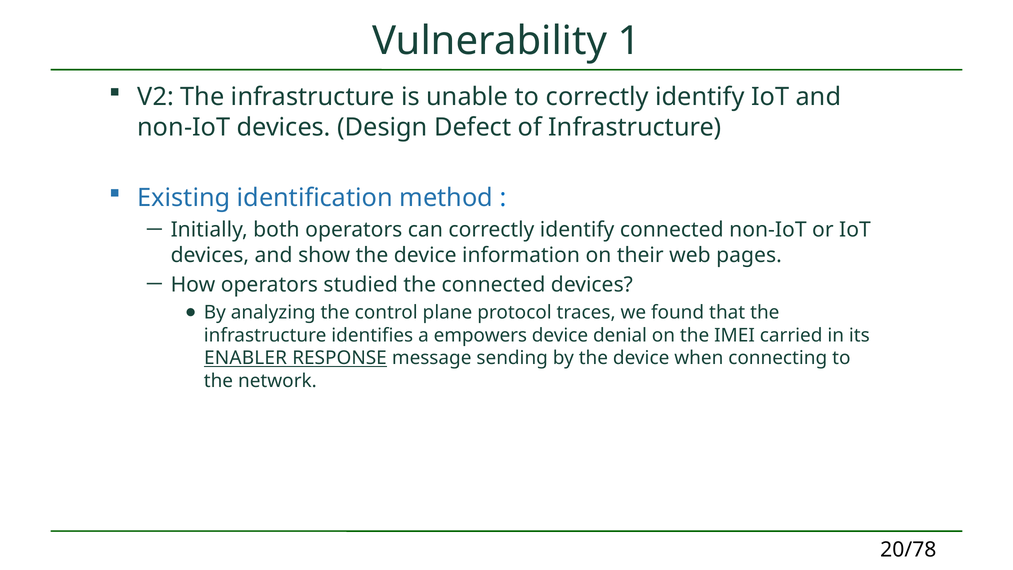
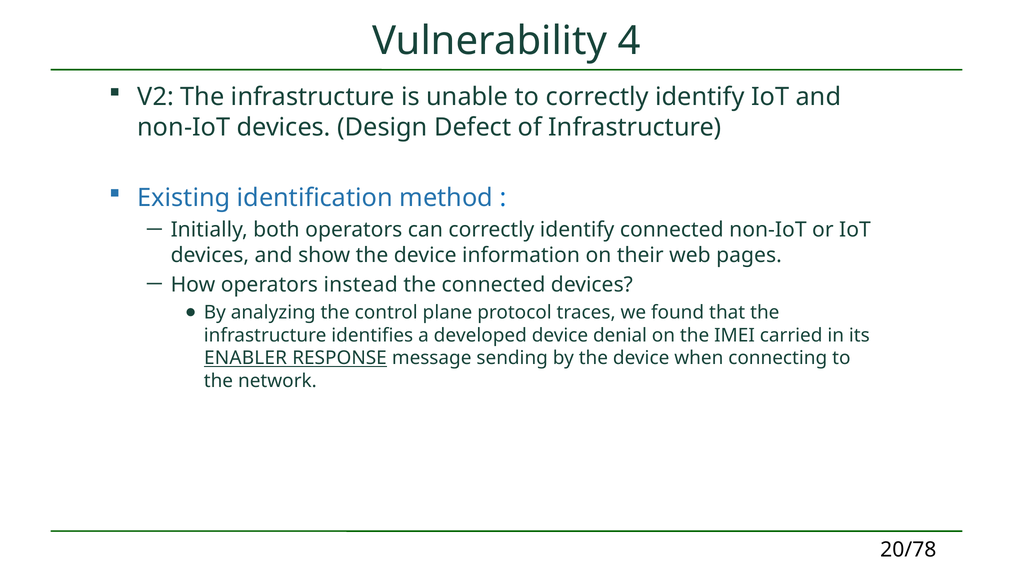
1: 1 -> 4 (629, 41)
studied: studied -> instead (361, 285)
empowers: empowers -> developed (480, 335)
